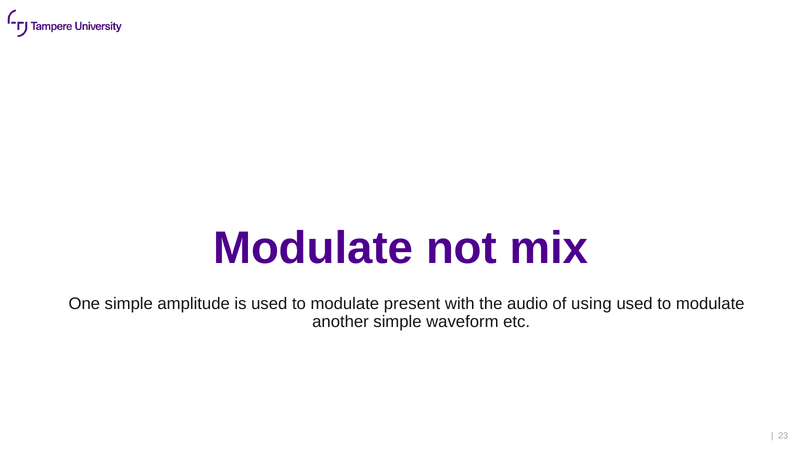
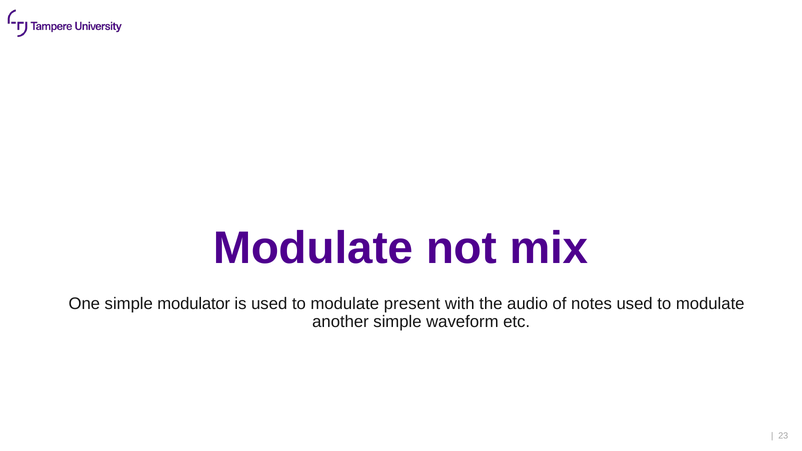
amplitude: amplitude -> modulator (194, 304)
using: using -> notes (591, 304)
